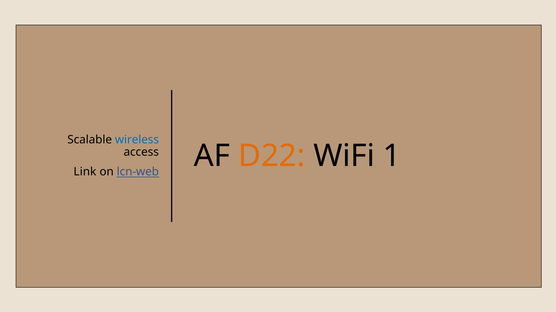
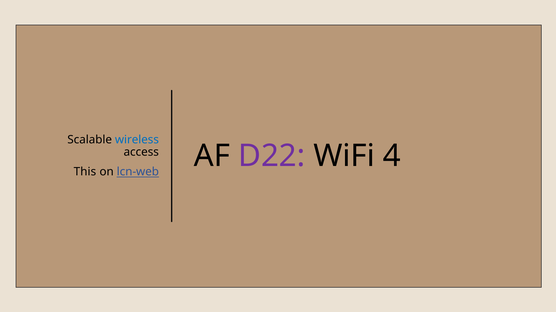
Link: Link -> This (85, 172)
D22 colour: orange -> purple (272, 156)
1: 1 -> 4 (392, 156)
